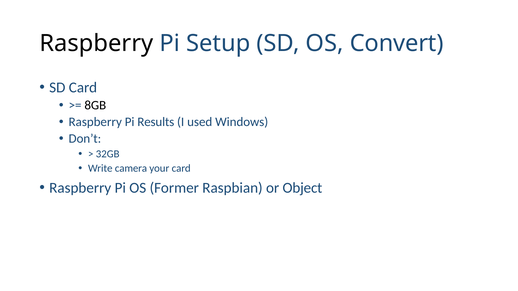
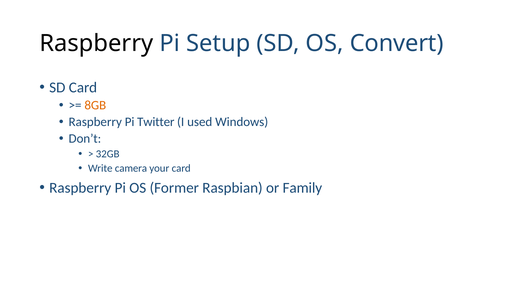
8GB colour: black -> orange (95, 105)
Results: Results -> Twitter (156, 122)
Object: Object -> Family (302, 188)
